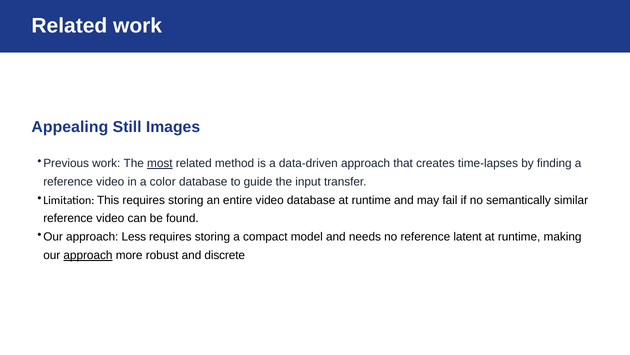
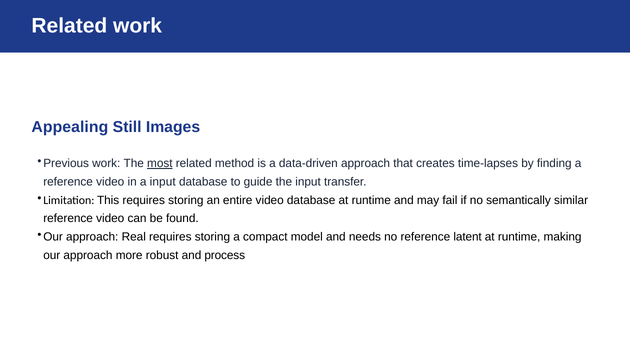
a color: color -> input (163, 181)
Less: Less -> Real (134, 237)
approach underline: present -> none (88, 255)
discrete: discrete -> process (225, 255)
